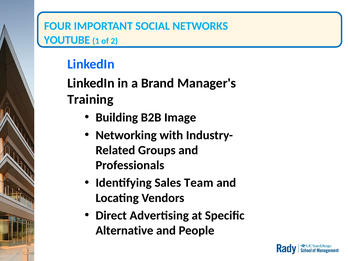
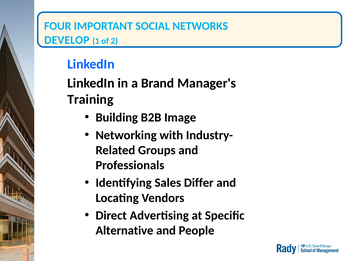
YOUTUBE: YOUTUBE -> DEVELOP (67, 40)
Team: Team -> Differ (199, 183)
